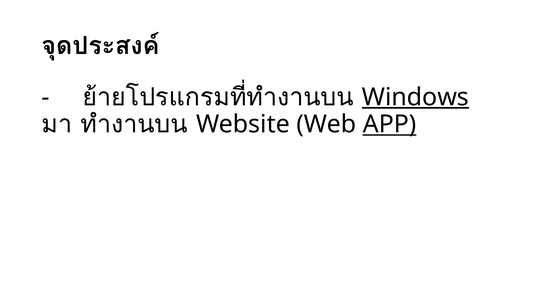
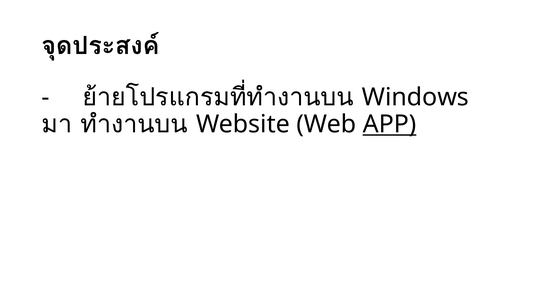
Windows underline: present -> none (415, 97)
